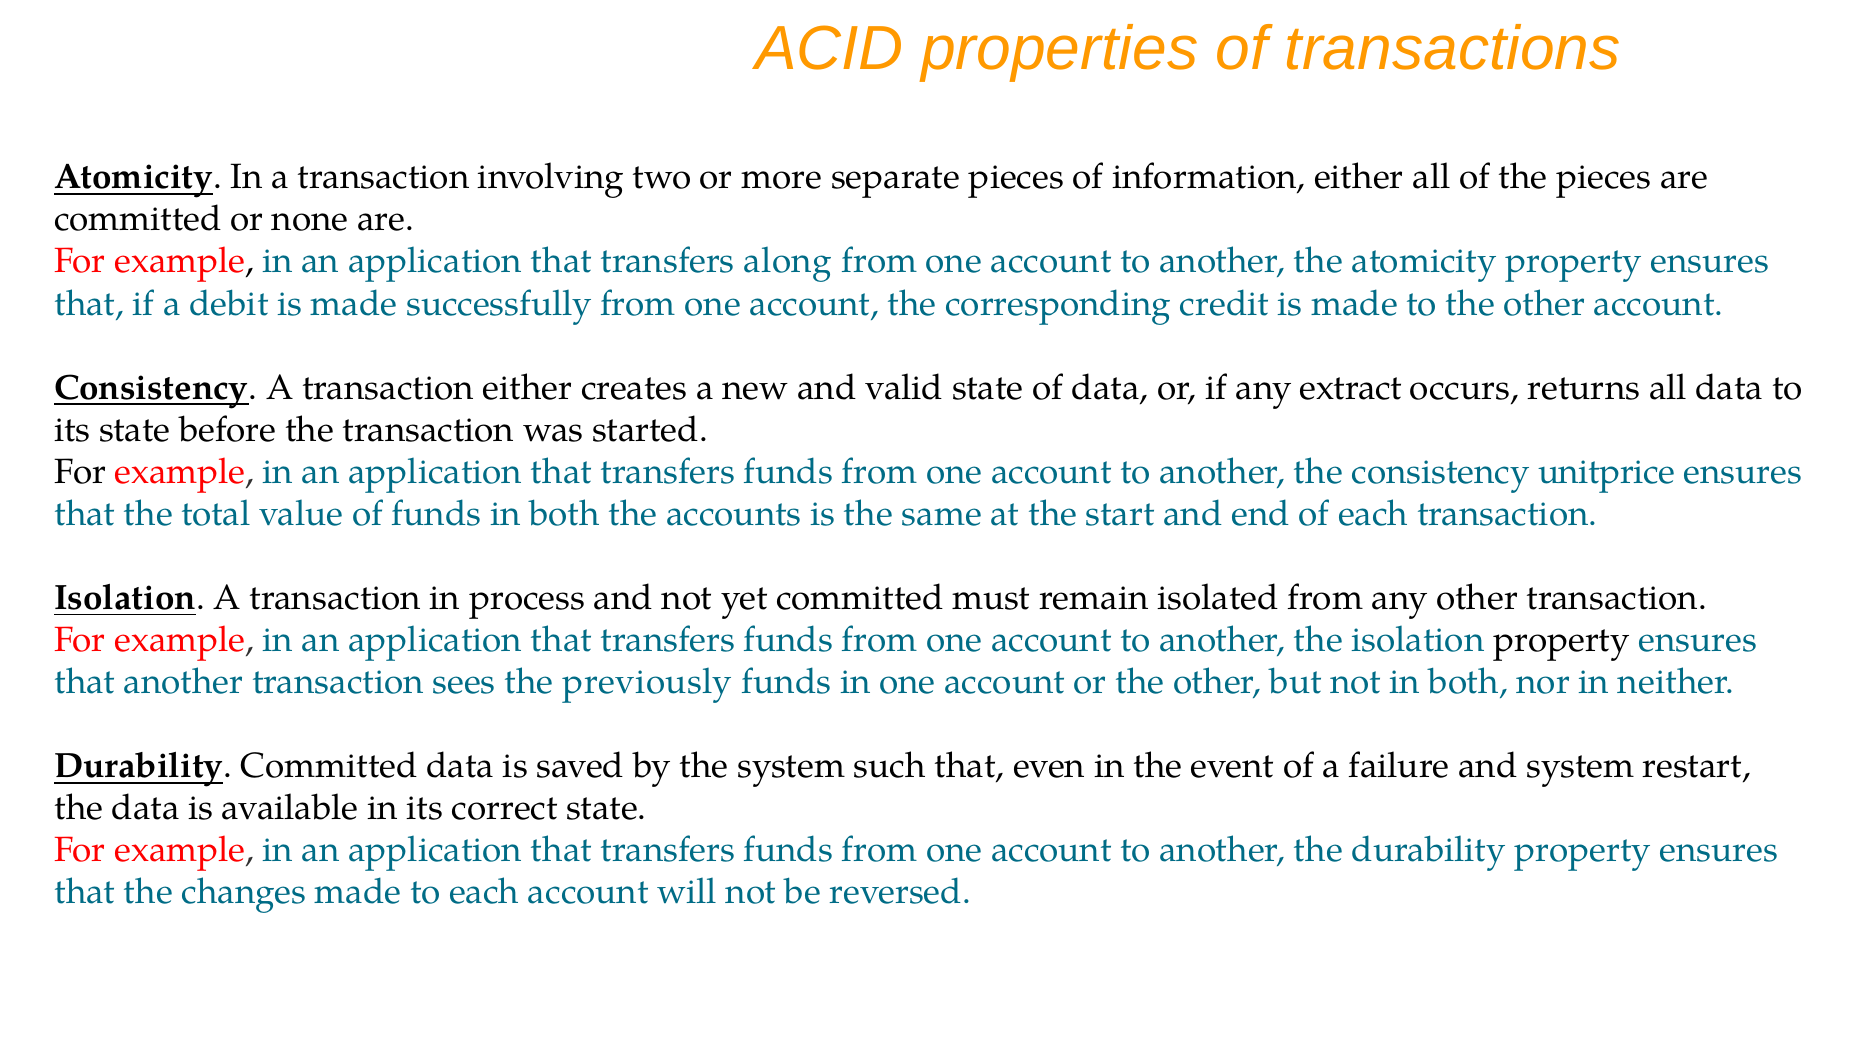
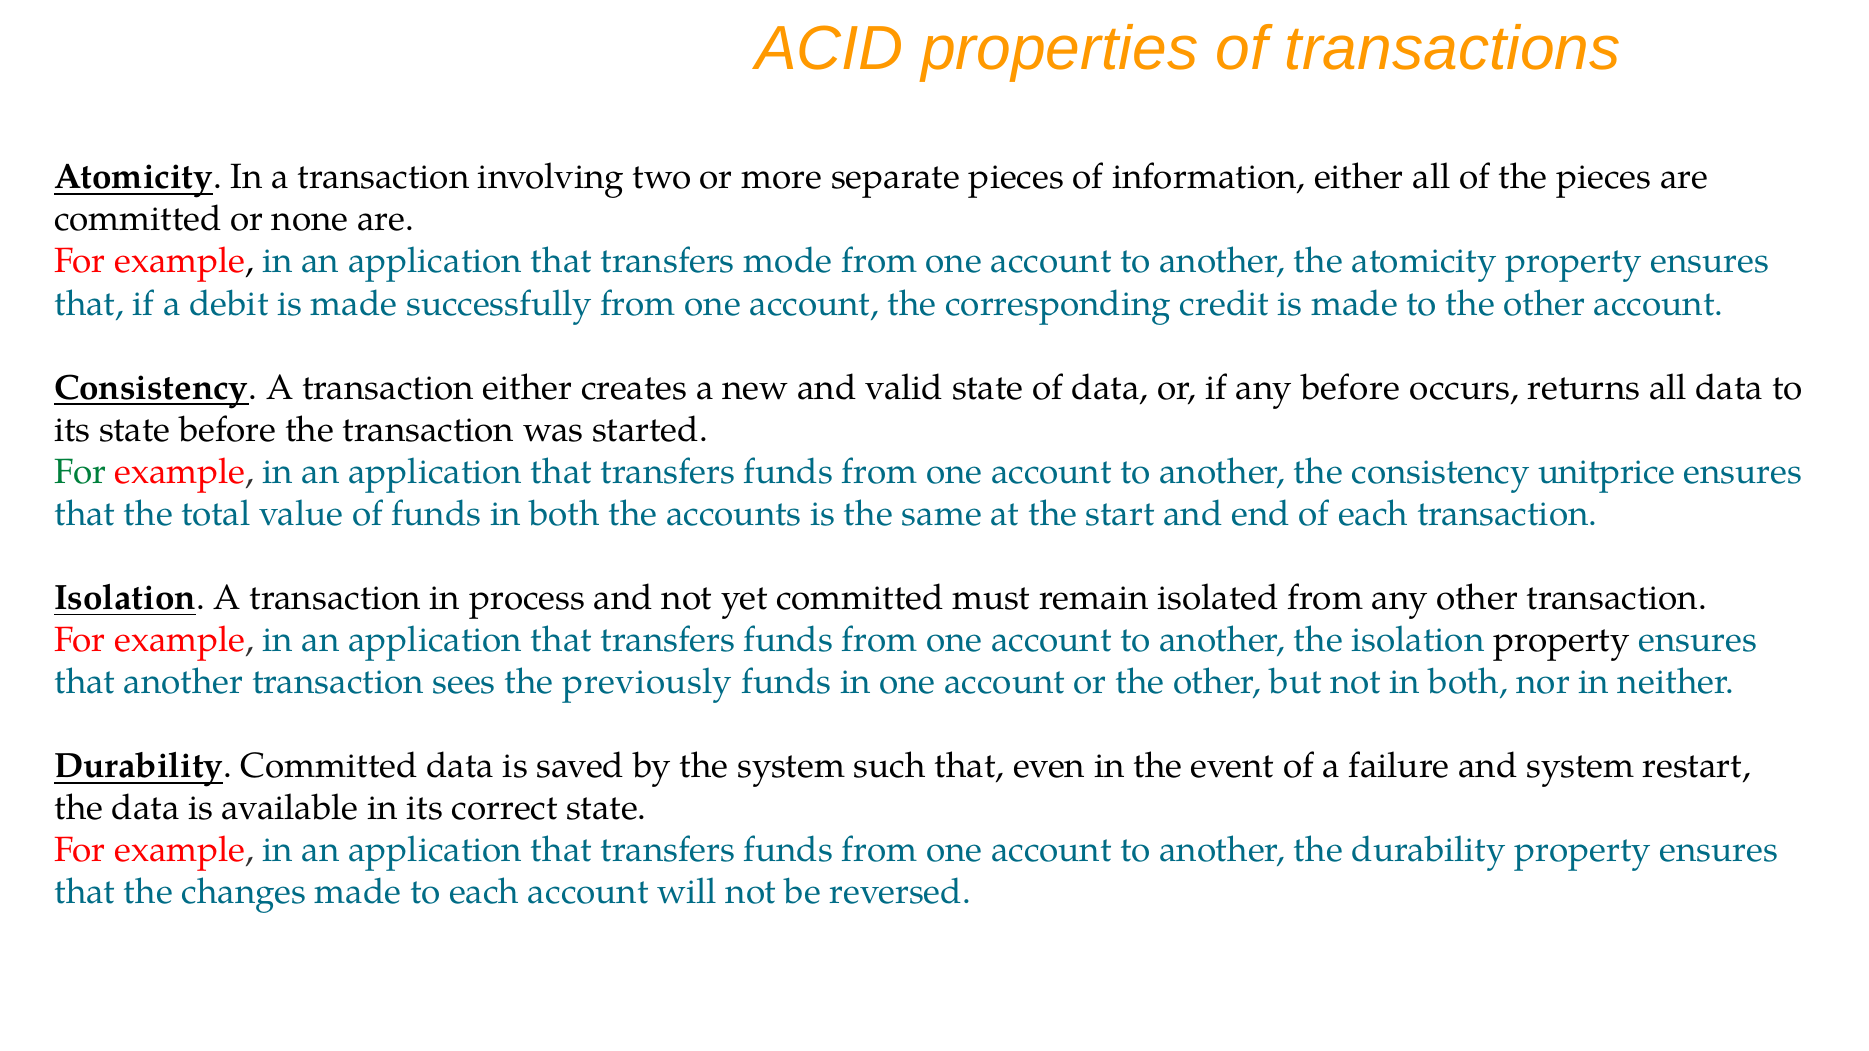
along: along -> mode (788, 261)
any extract: extract -> before (1351, 388)
For colour: black -> green (80, 472)
